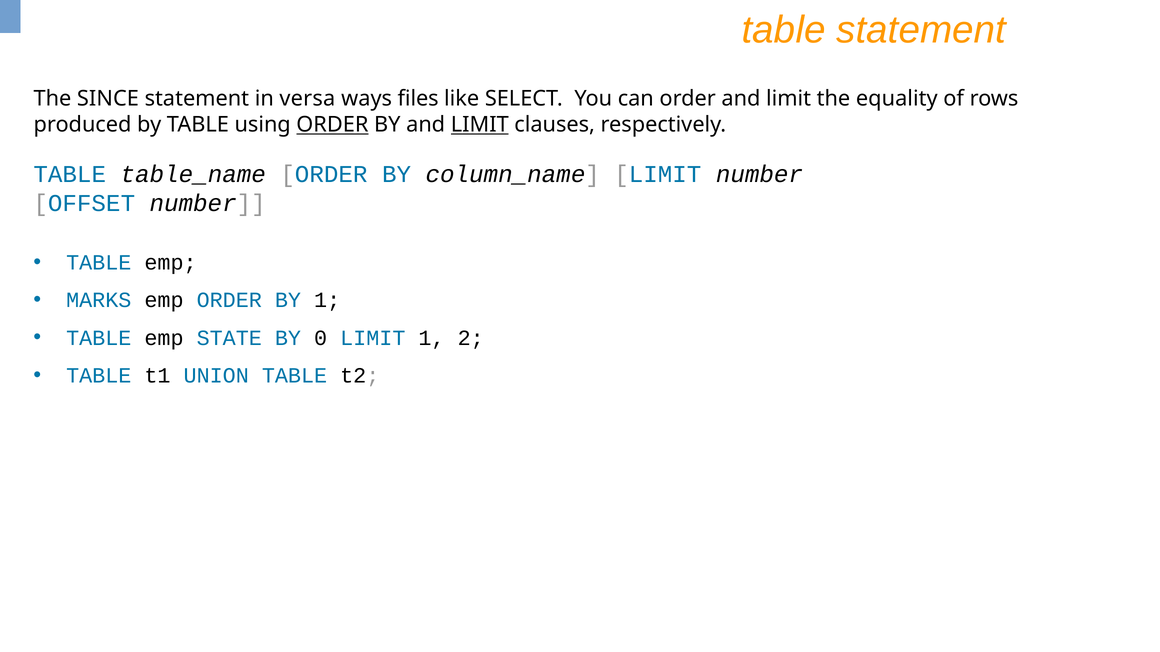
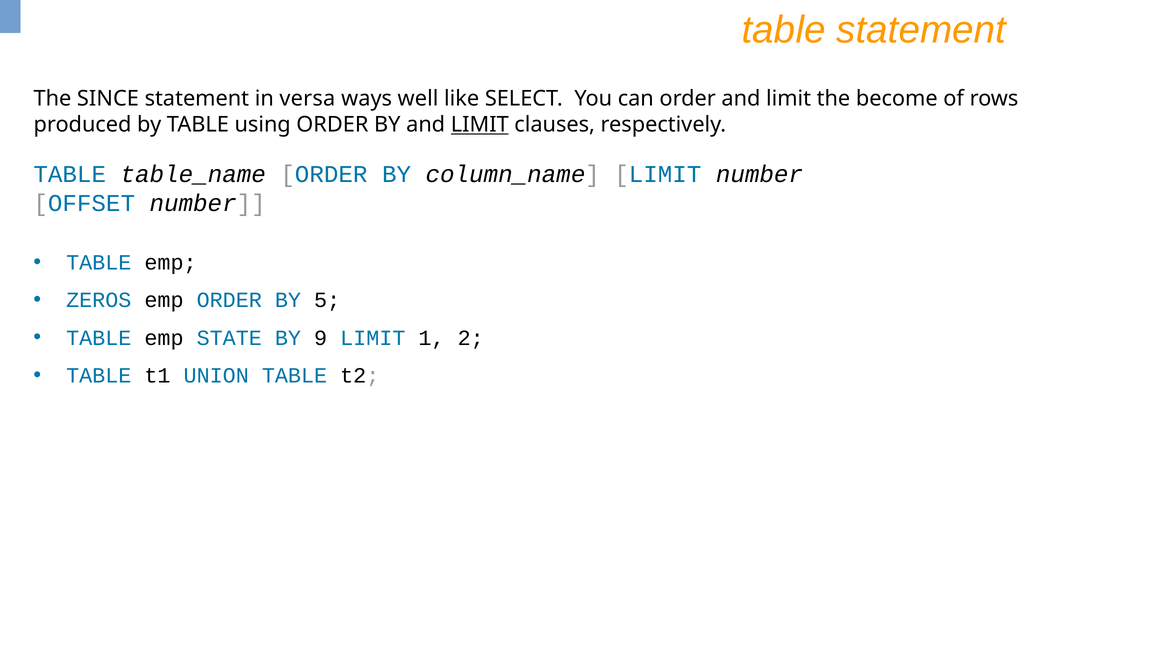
files: files -> well (418, 99)
equality: equality -> become (897, 99)
ORDER underline: present -> none (332, 125)
MARKS: MARKS -> ZEROS (99, 301)
BY 1: 1 -> 5 (327, 301)
0: 0 -> 9 (321, 338)
